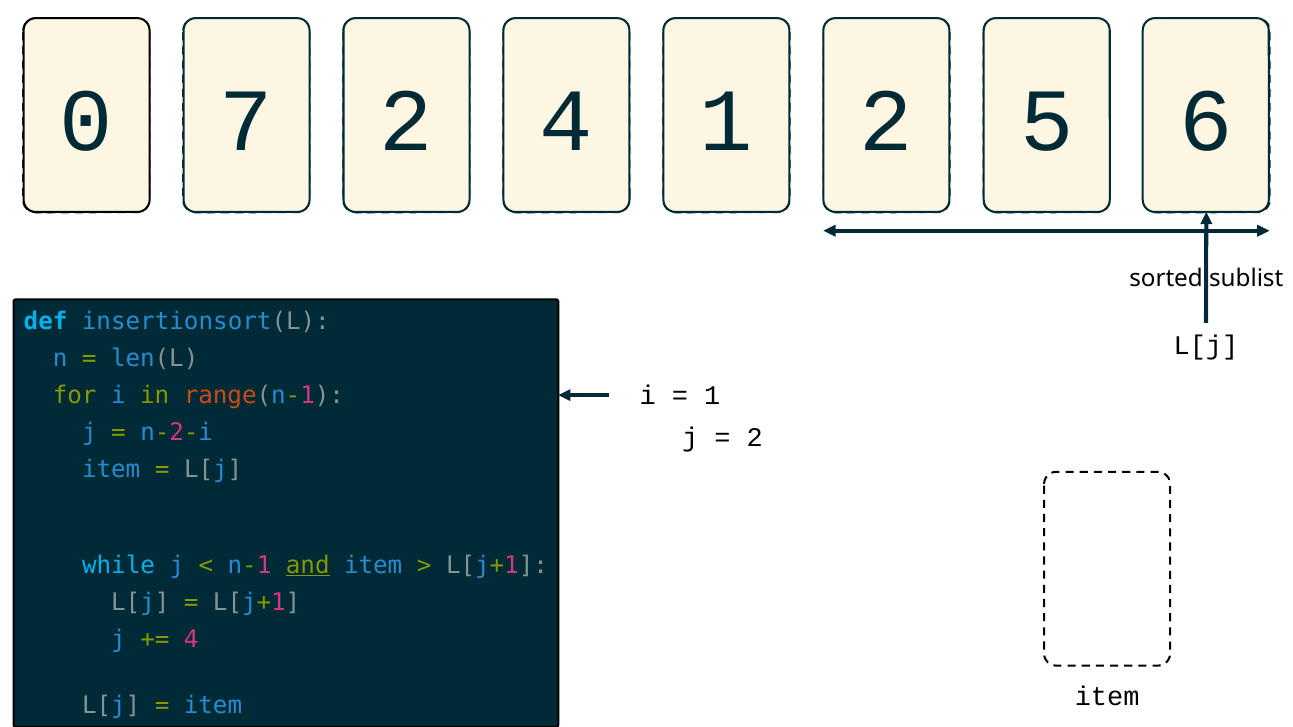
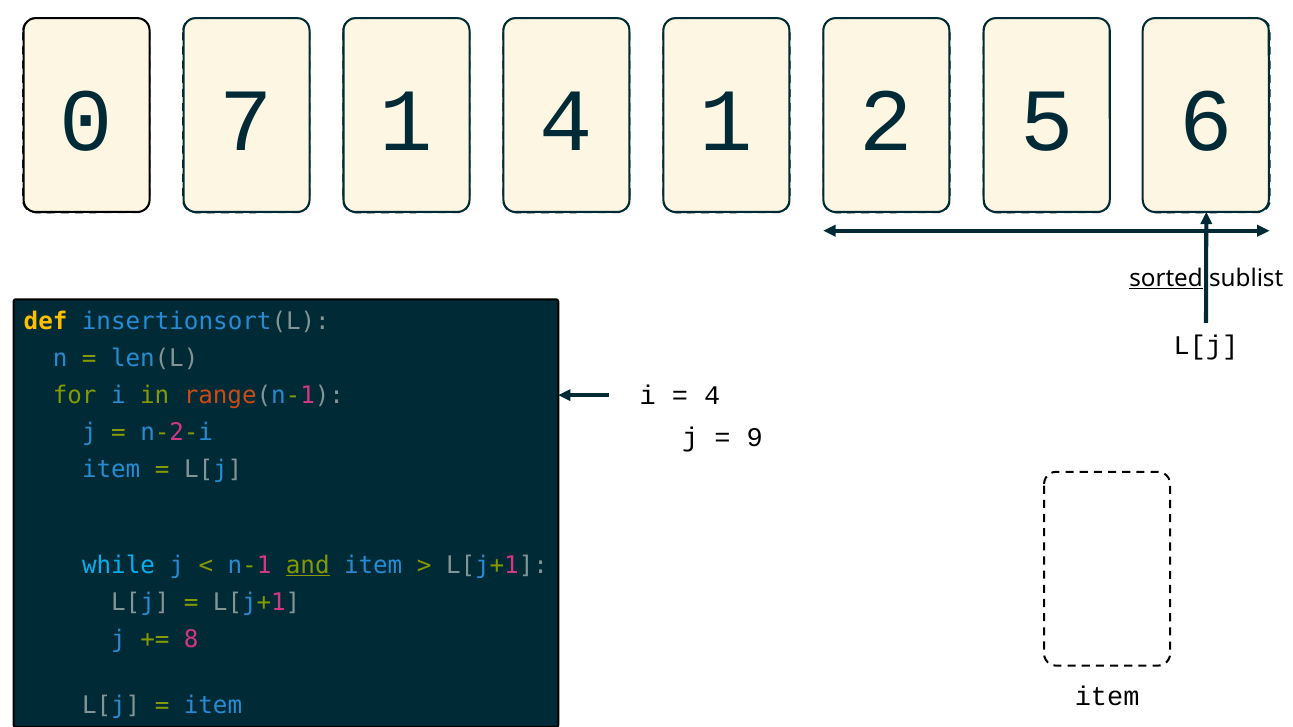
7 2: 2 -> 1 (406, 121)
sorted underline: none -> present (1166, 278)
def colour: light blue -> yellow (46, 321)
1: 1 -> 4 (712, 396)
2: 2 -> 9 (755, 438)
4: 4 -> 8 (191, 640)
